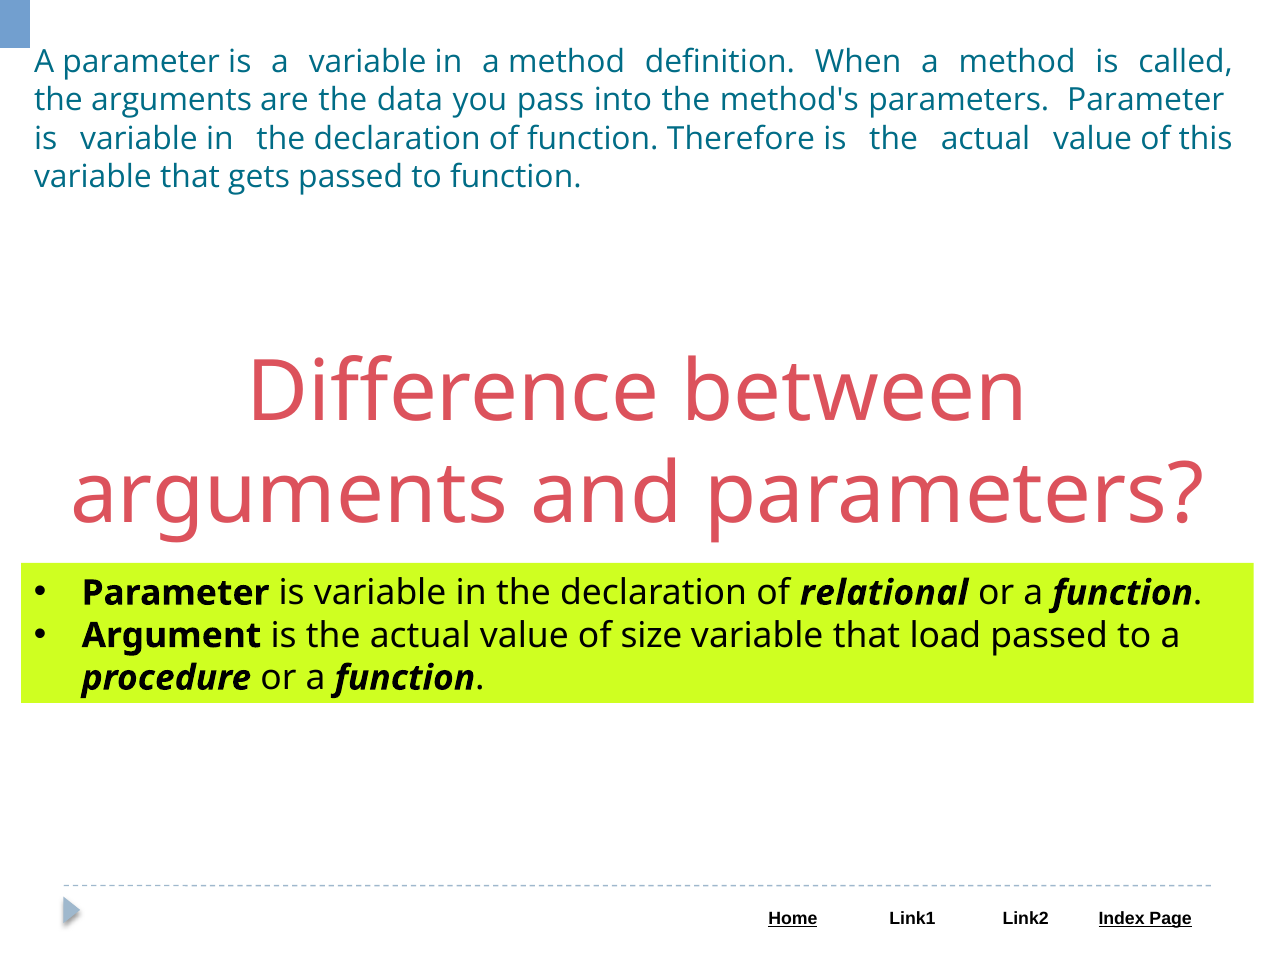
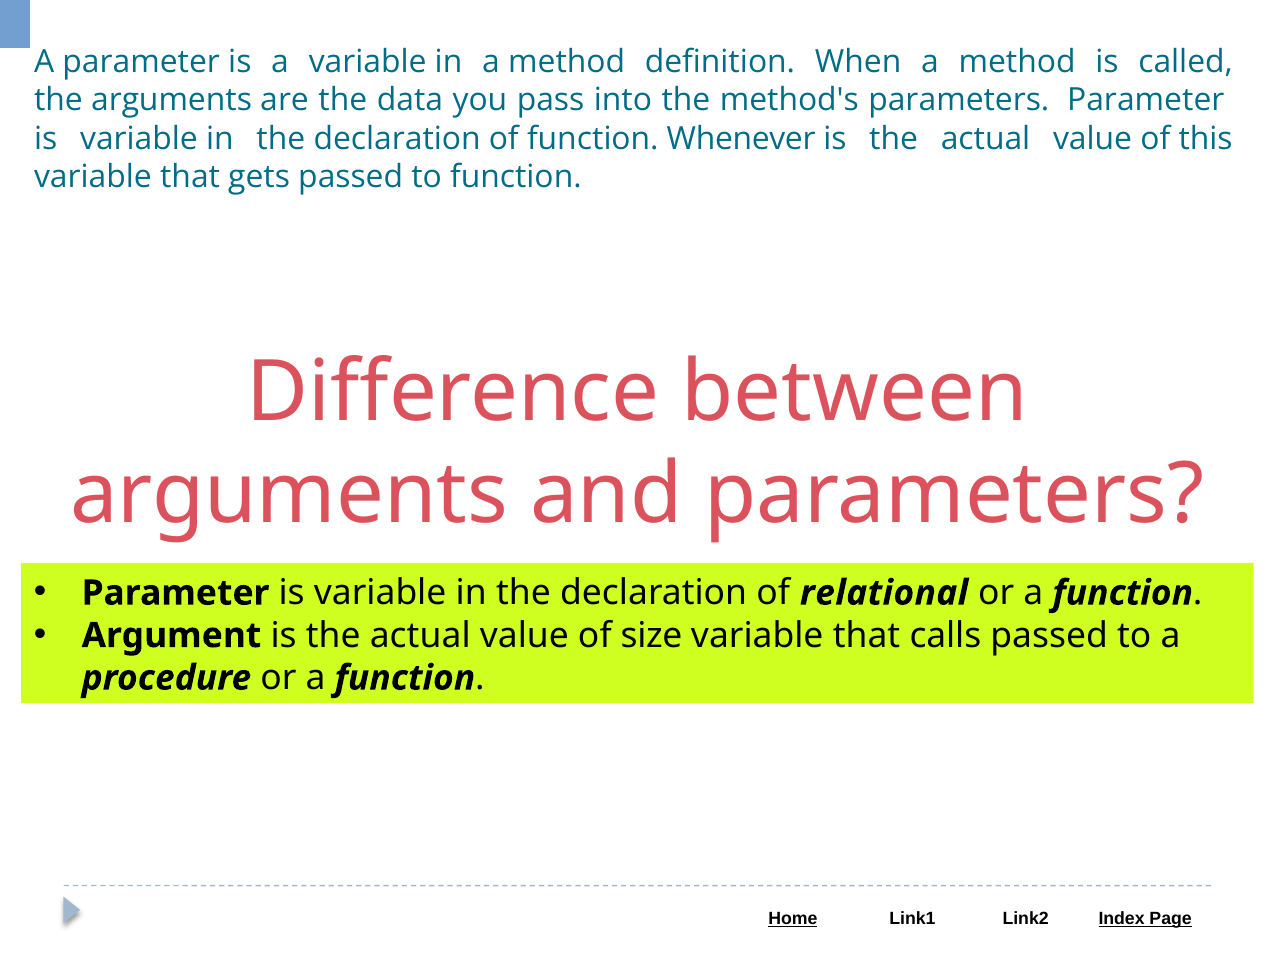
Therefore: Therefore -> Whenever (741, 139)
load: load -> calls (945, 636)
